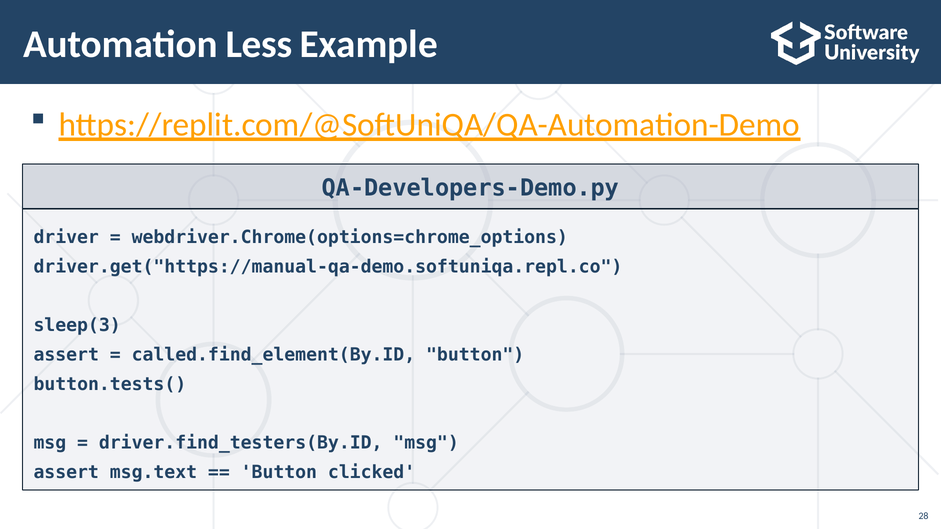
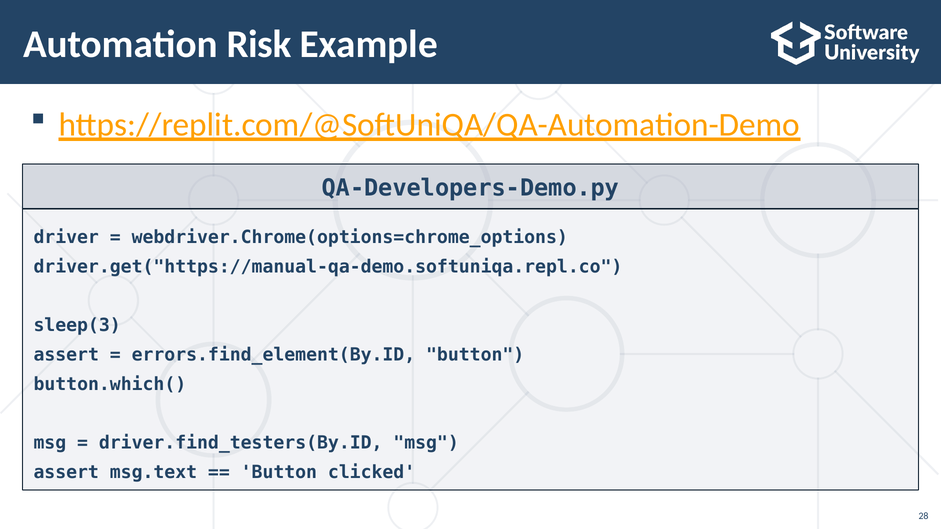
Less: Less -> Risk (259, 45)
called.find_element(By.ID: called.find_element(By.ID -> errors.find_element(By.ID (273, 355)
button.tests(: button.tests( -> button.which( (110, 384)
